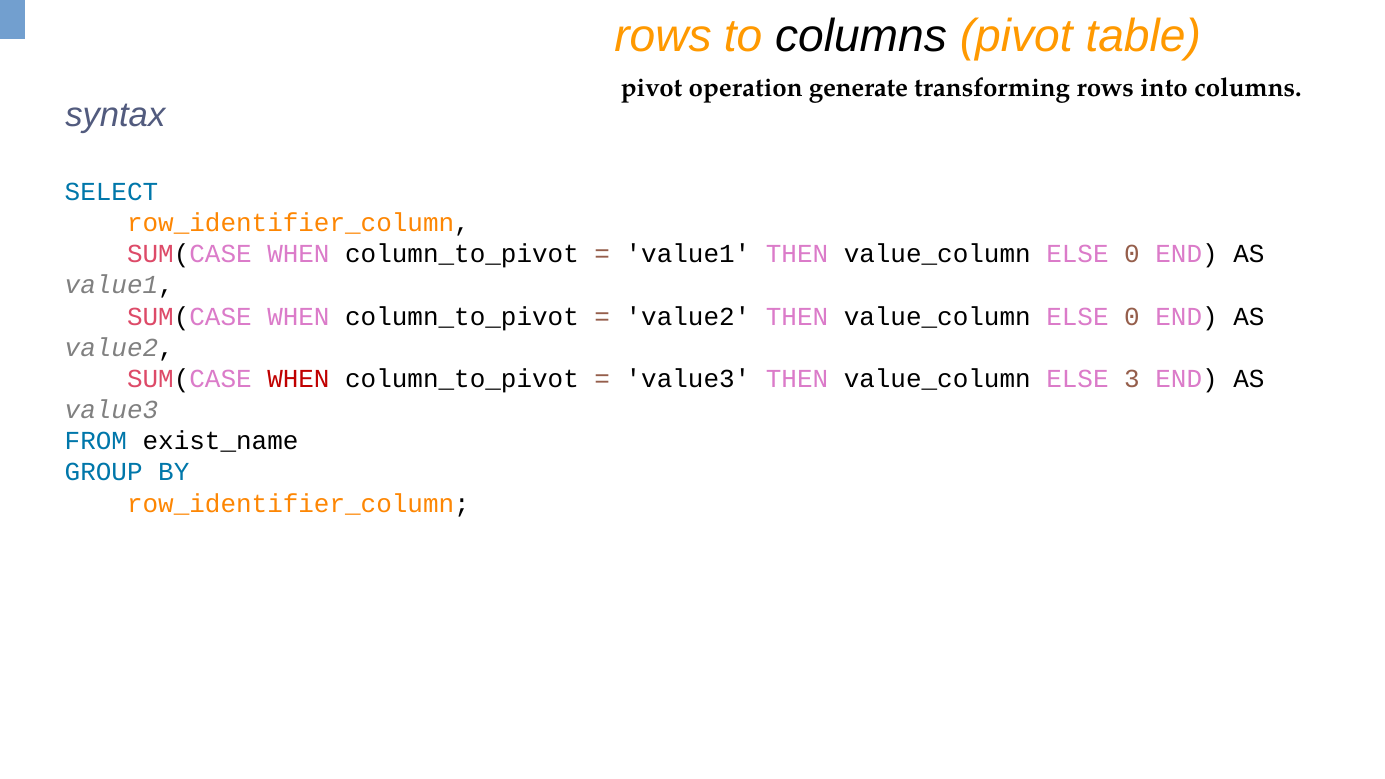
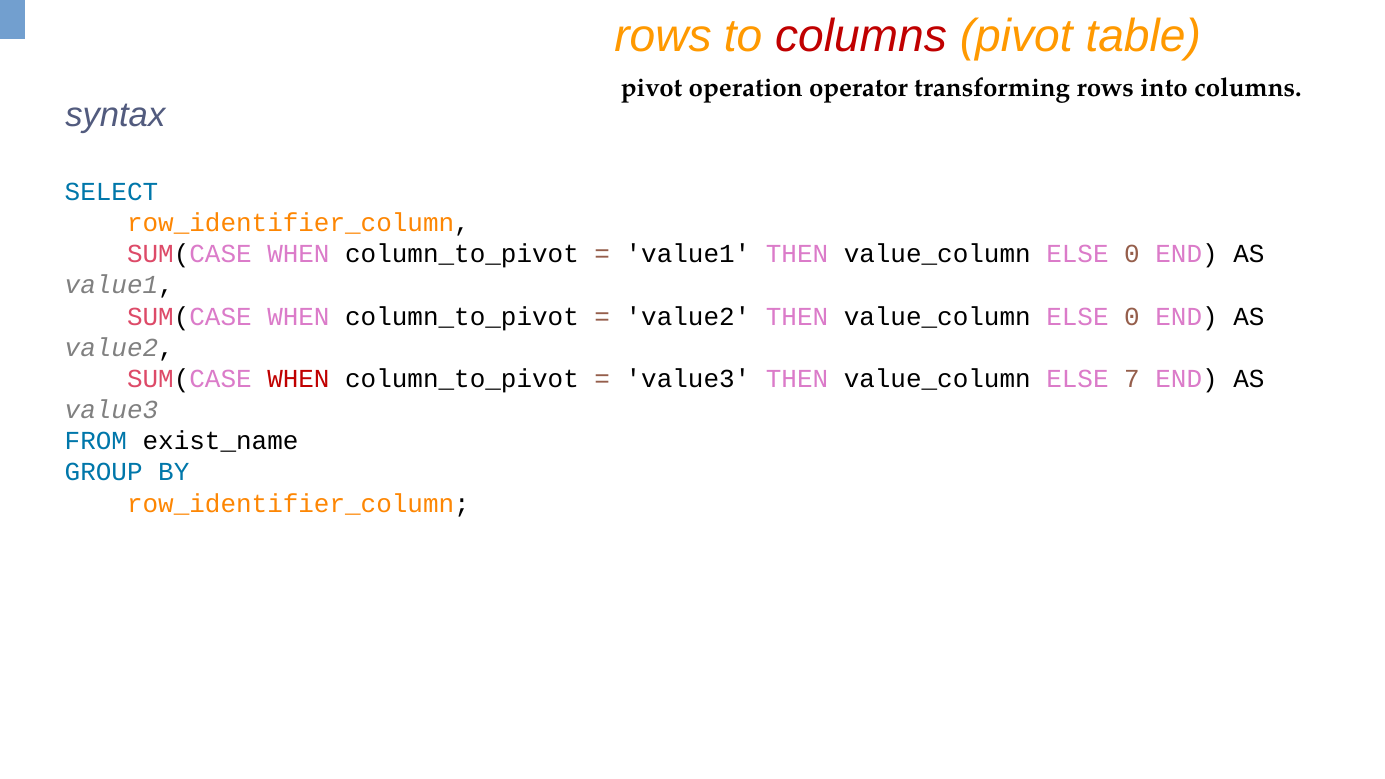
columns colour: black -> red (861, 36)
generate: generate -> operator (858, 88)
3: 3 -> 7 (1132, 379)
